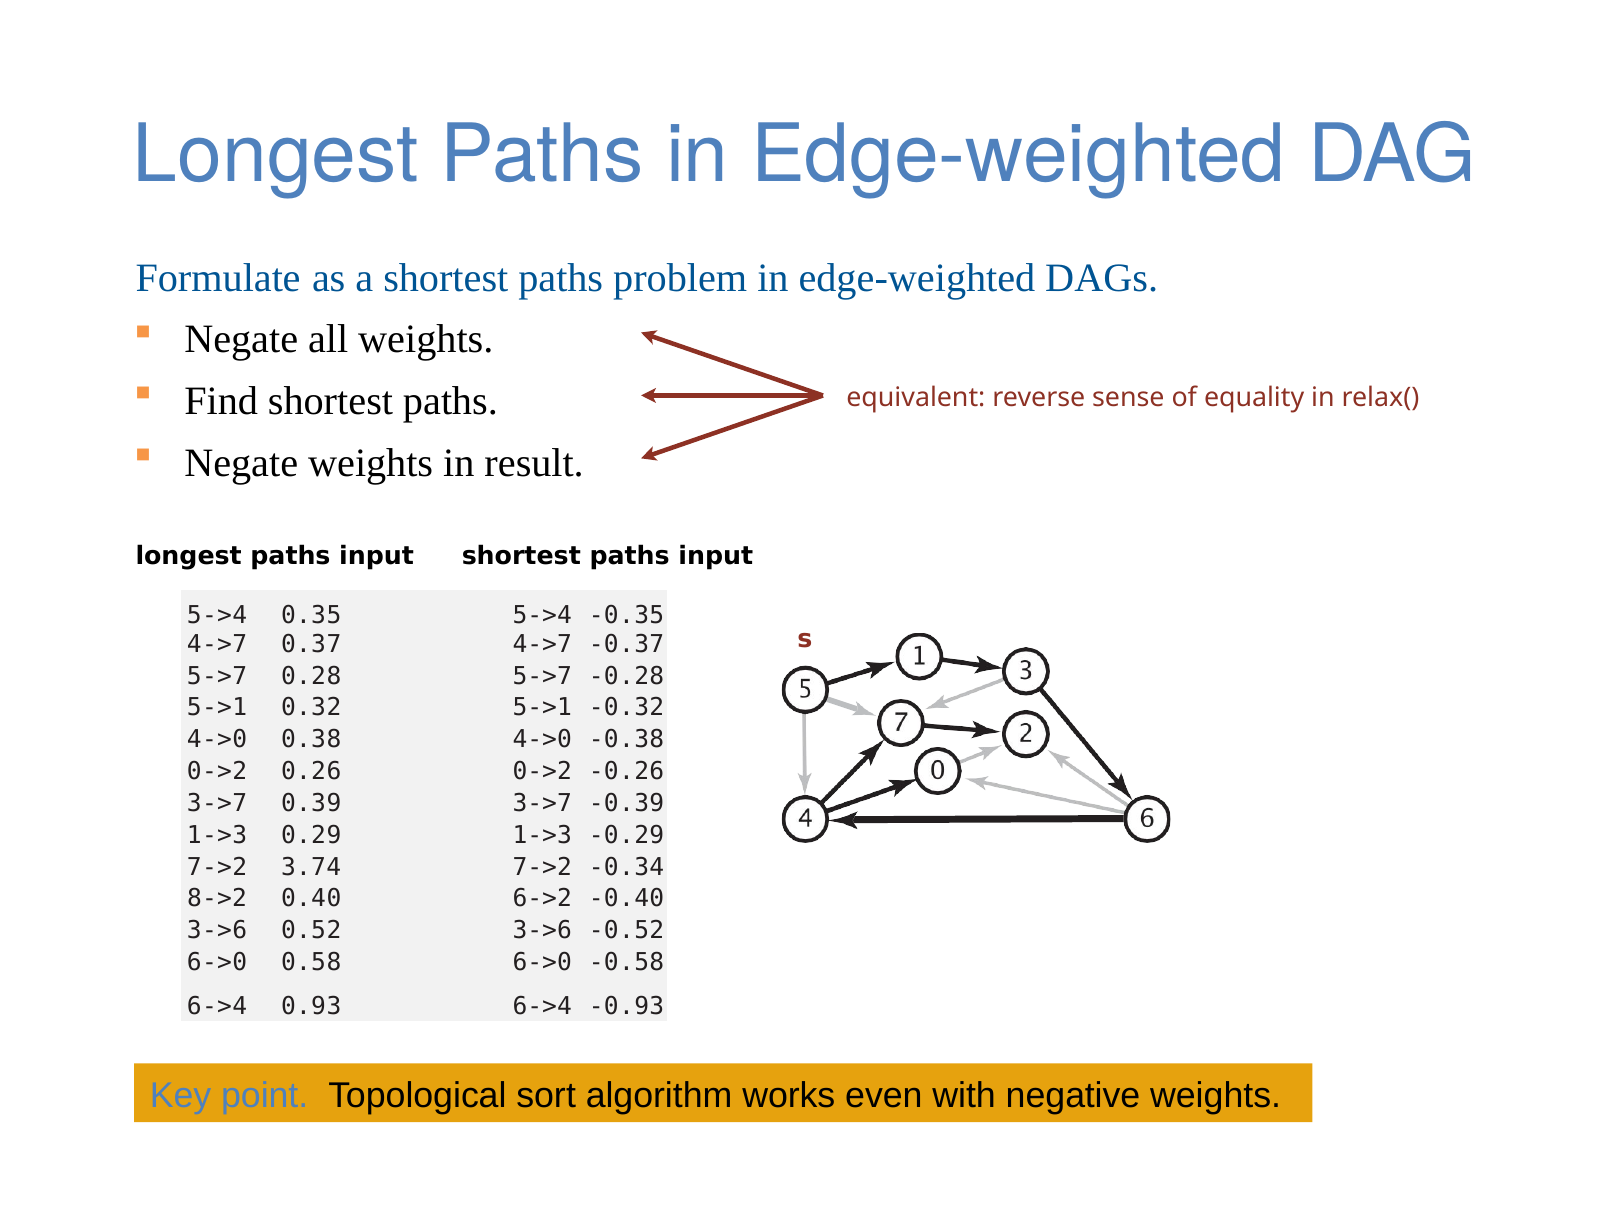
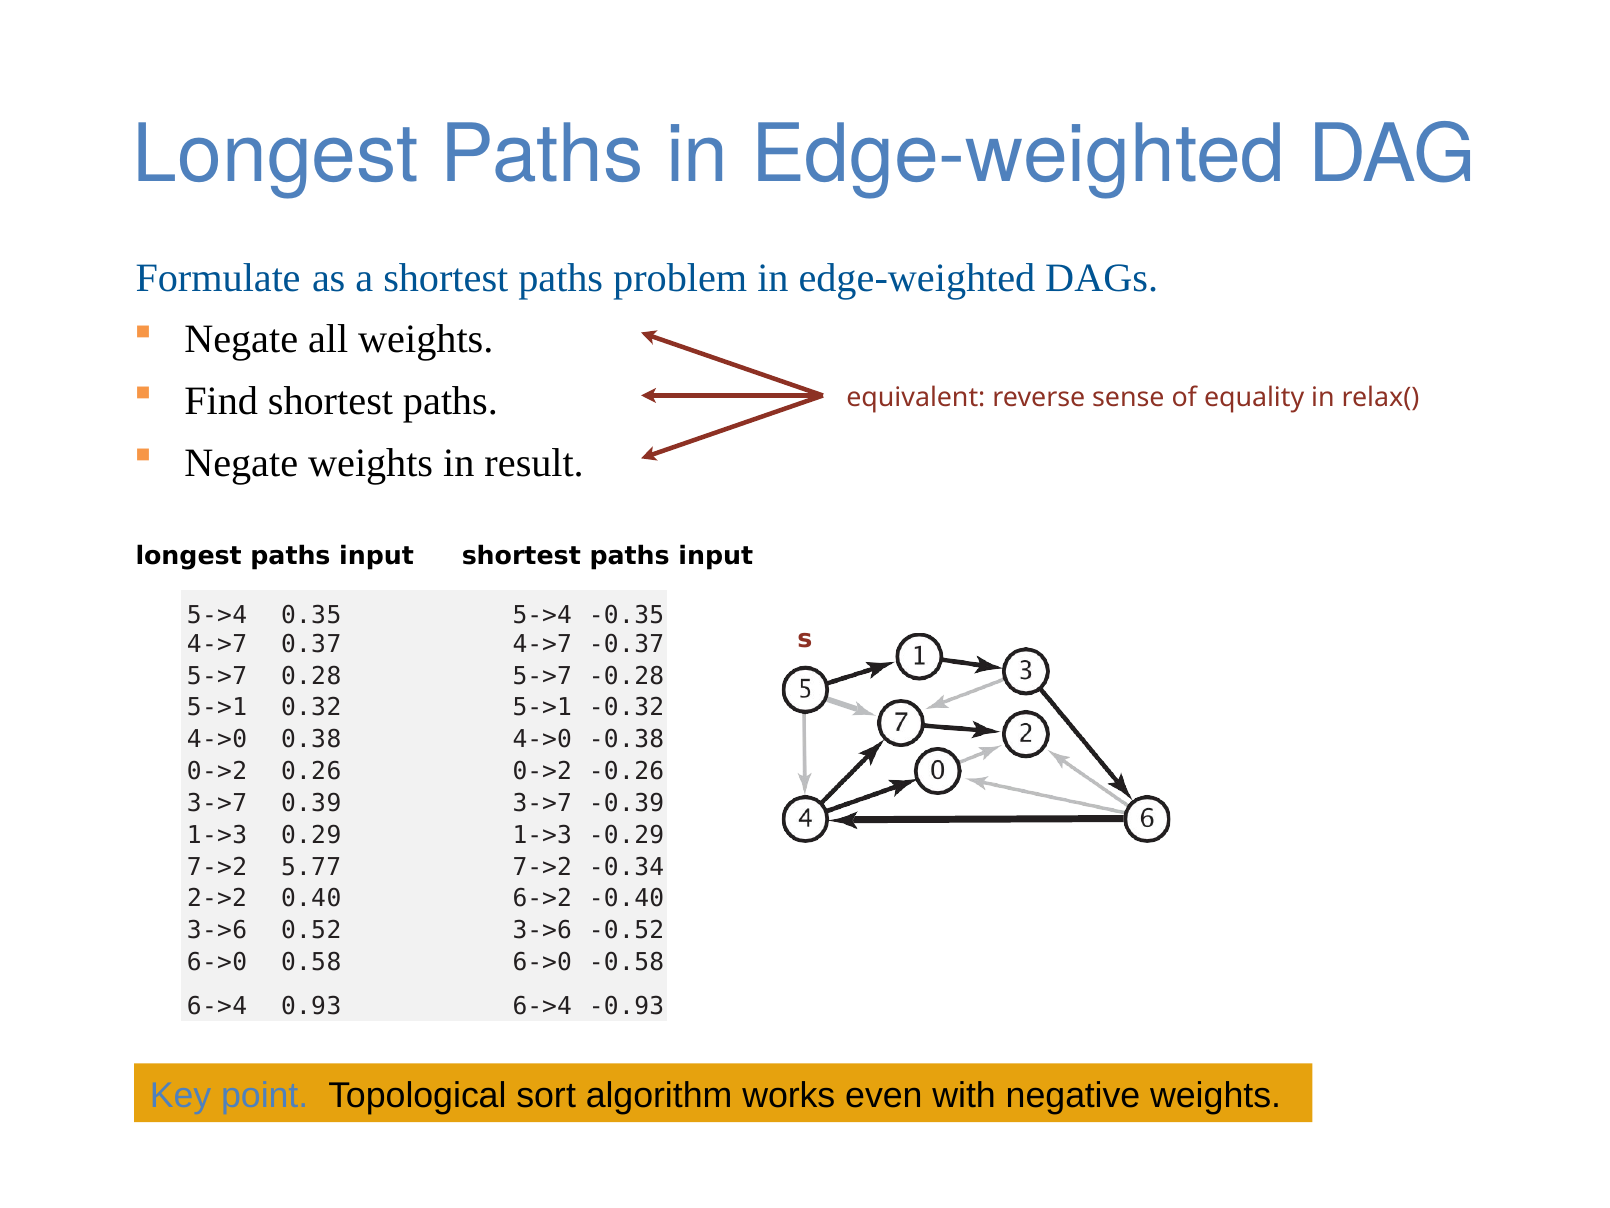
3.74: 3.74 -> 5.77 (311, 867)
8->2: 8->2 -> 2->2 (217, 898)
